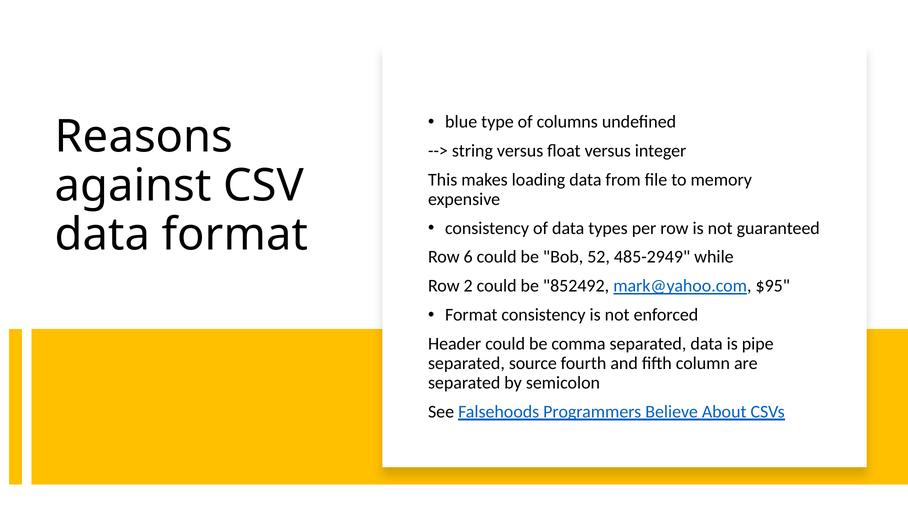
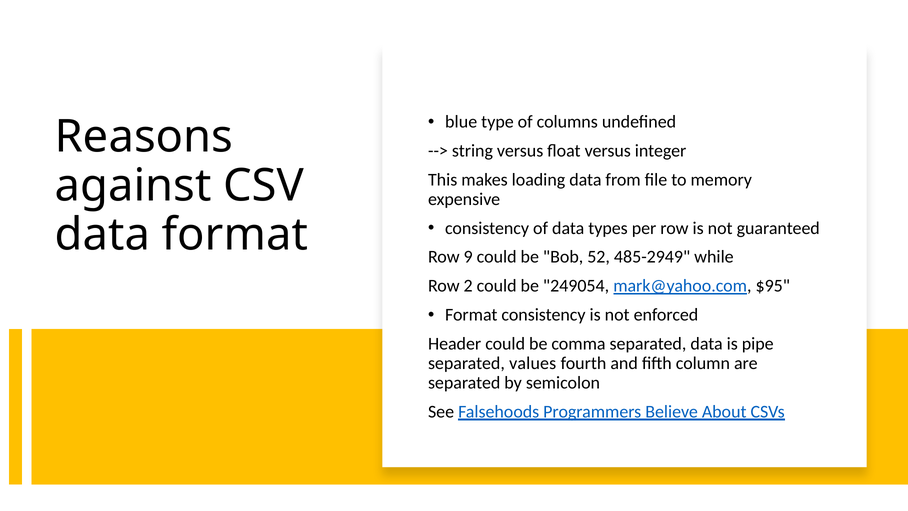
6: 6 -> 9 (468, 257)
852492: 852492 -> 249054 (576, 286)
source: source -> values (533, 363)
